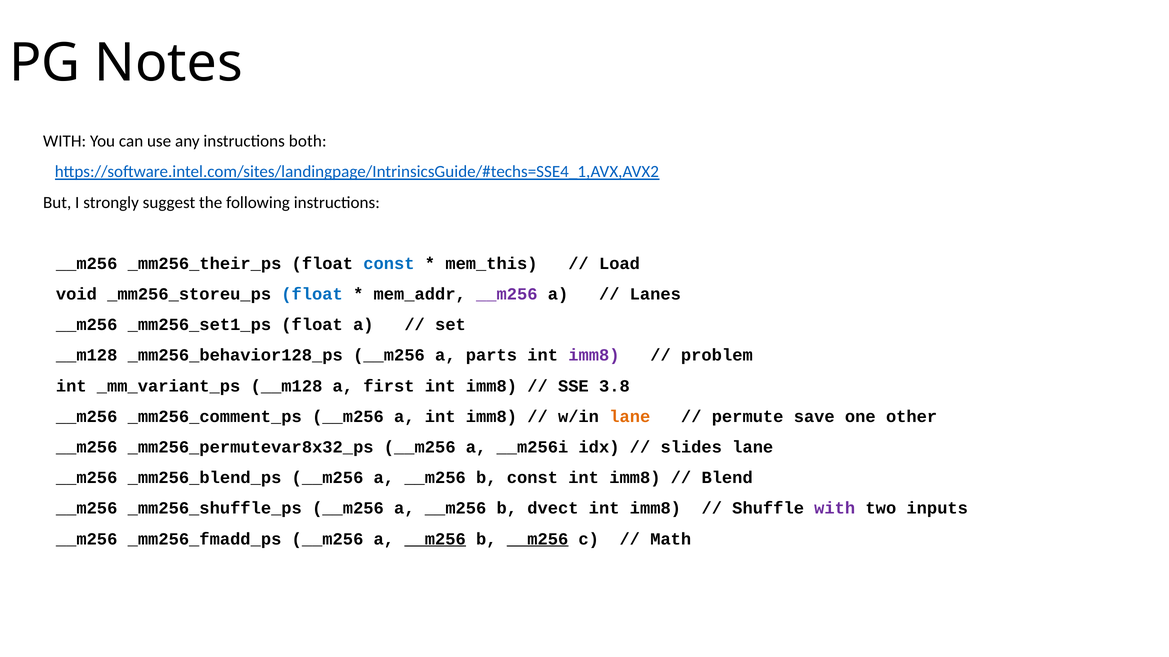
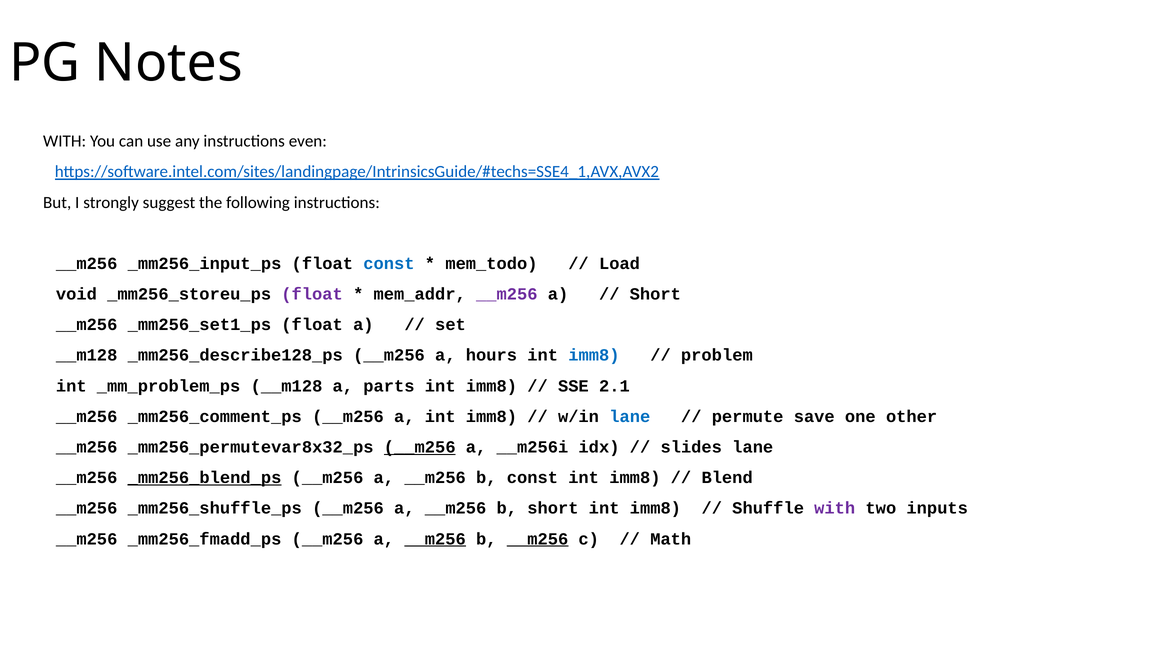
both: both -> even (308, 141)
_mm256_their_ps: _mm256_their_ps -> _mm256_input_ps (205, 264)
mem_this: mem_this -> mem_todo (491, 264)
float colour: blue -> purple (312, 294)
Lanes: Lanes -> Short (655, 294)
_mm256_behavior128_ps: _mm256_behavior128_ps -> _mm256_describe128_ps (235, 356)
parts: parts -> hours (491, 356)
imm8 colour: purple -> blue (594, 356)
_mm_variant_ps: _mm_variant_ps -> _mm_problem_ps (169, 386)
first: first -> parts (389, 386)
3.8: 3.8 -> 2.1 (614, 386)
lane colour: orange -> blue (630, 417)
__m256 underline: none -> present (420, 448)
_mm256_blend_ps underline: none -> present (205, 478)
b dvect: dvect -> short (553, 509)
